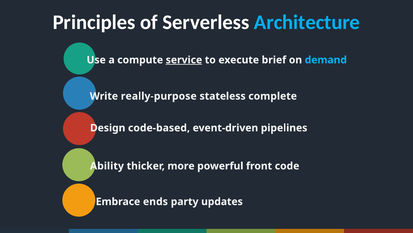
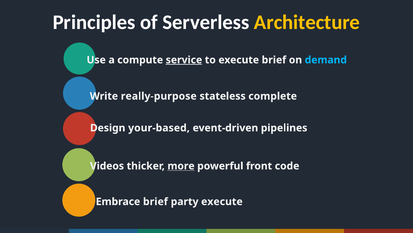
Architecture colour: light blue -> yellow (307, 22)
code-based: code-based -> your-based (159, 128)
Ability: Ability -> Videos (107, 166)
more underline: none -> present (181, 166)
Embrace ends: ends -> brief (155, 201)
party updates: updates -> execute (222, 201)
